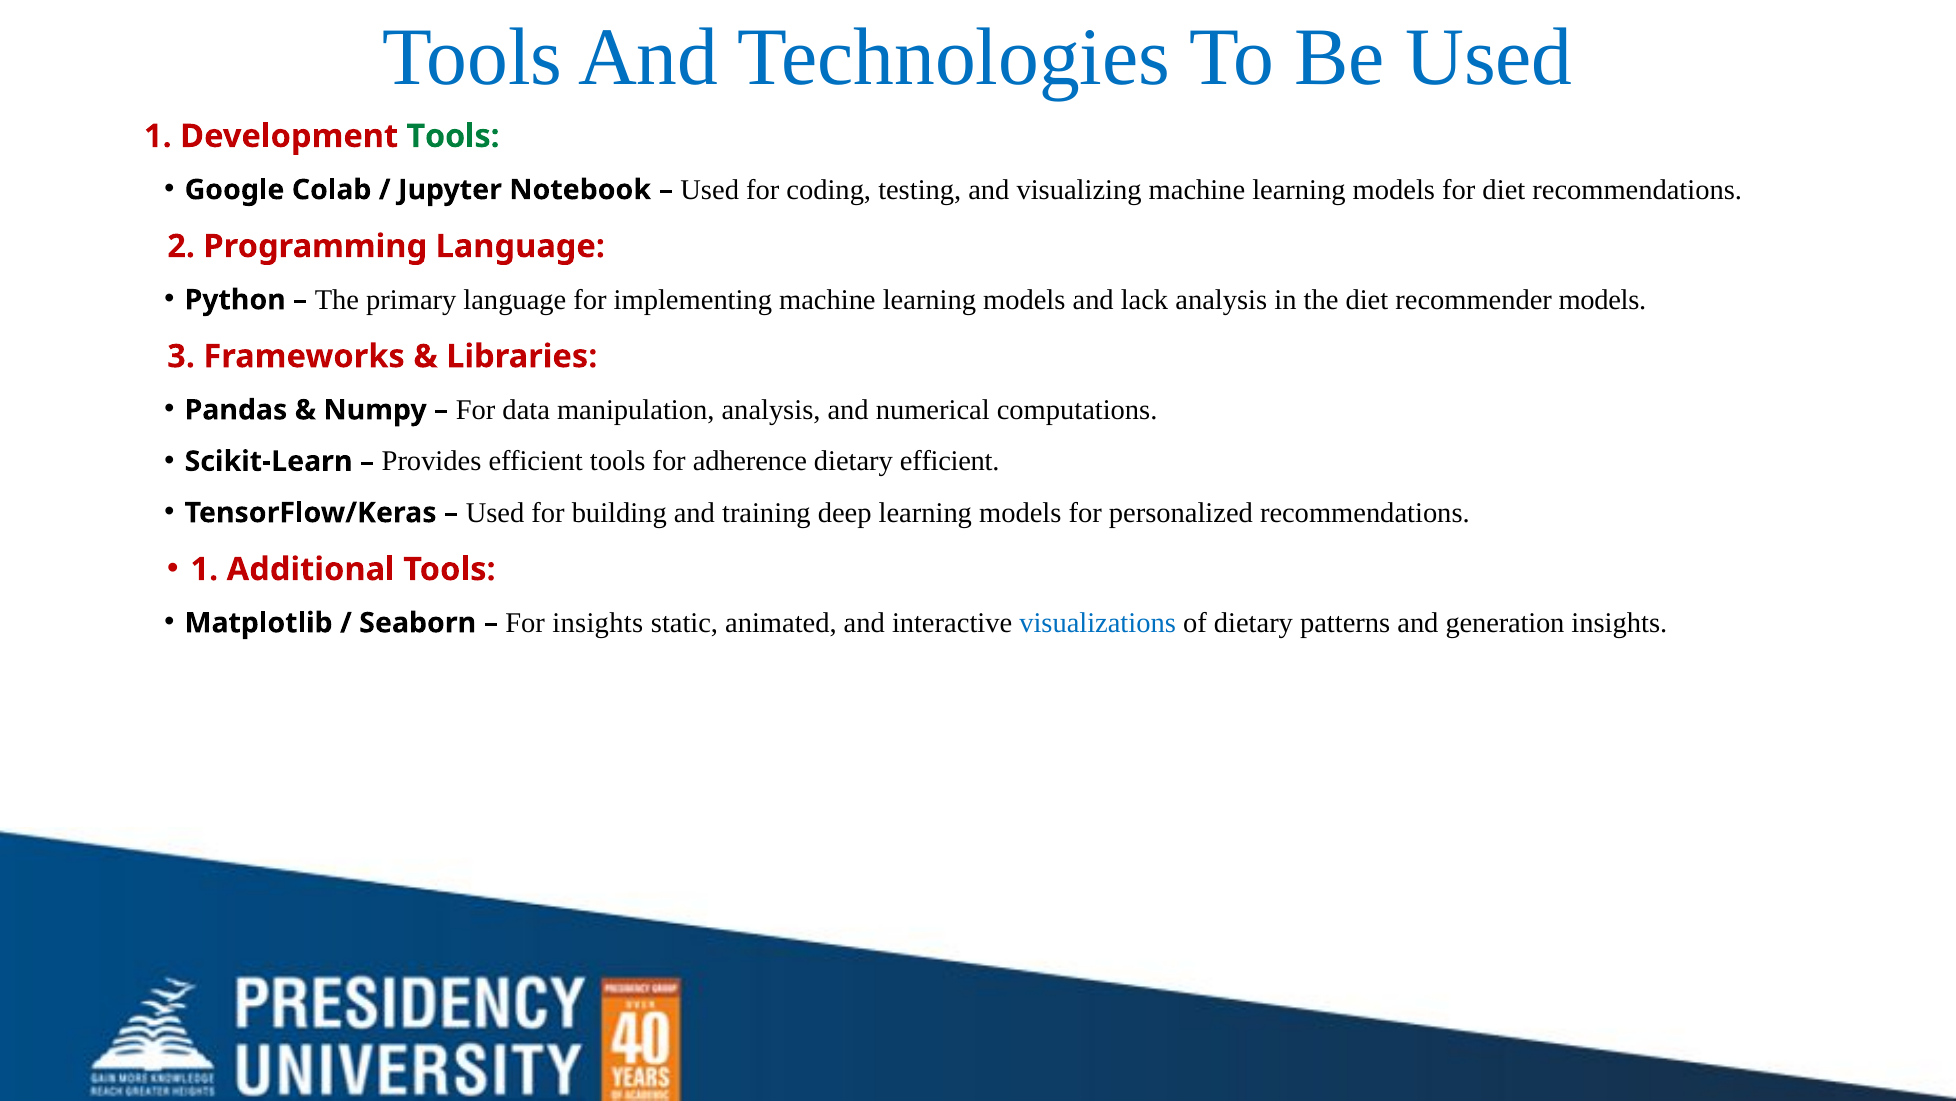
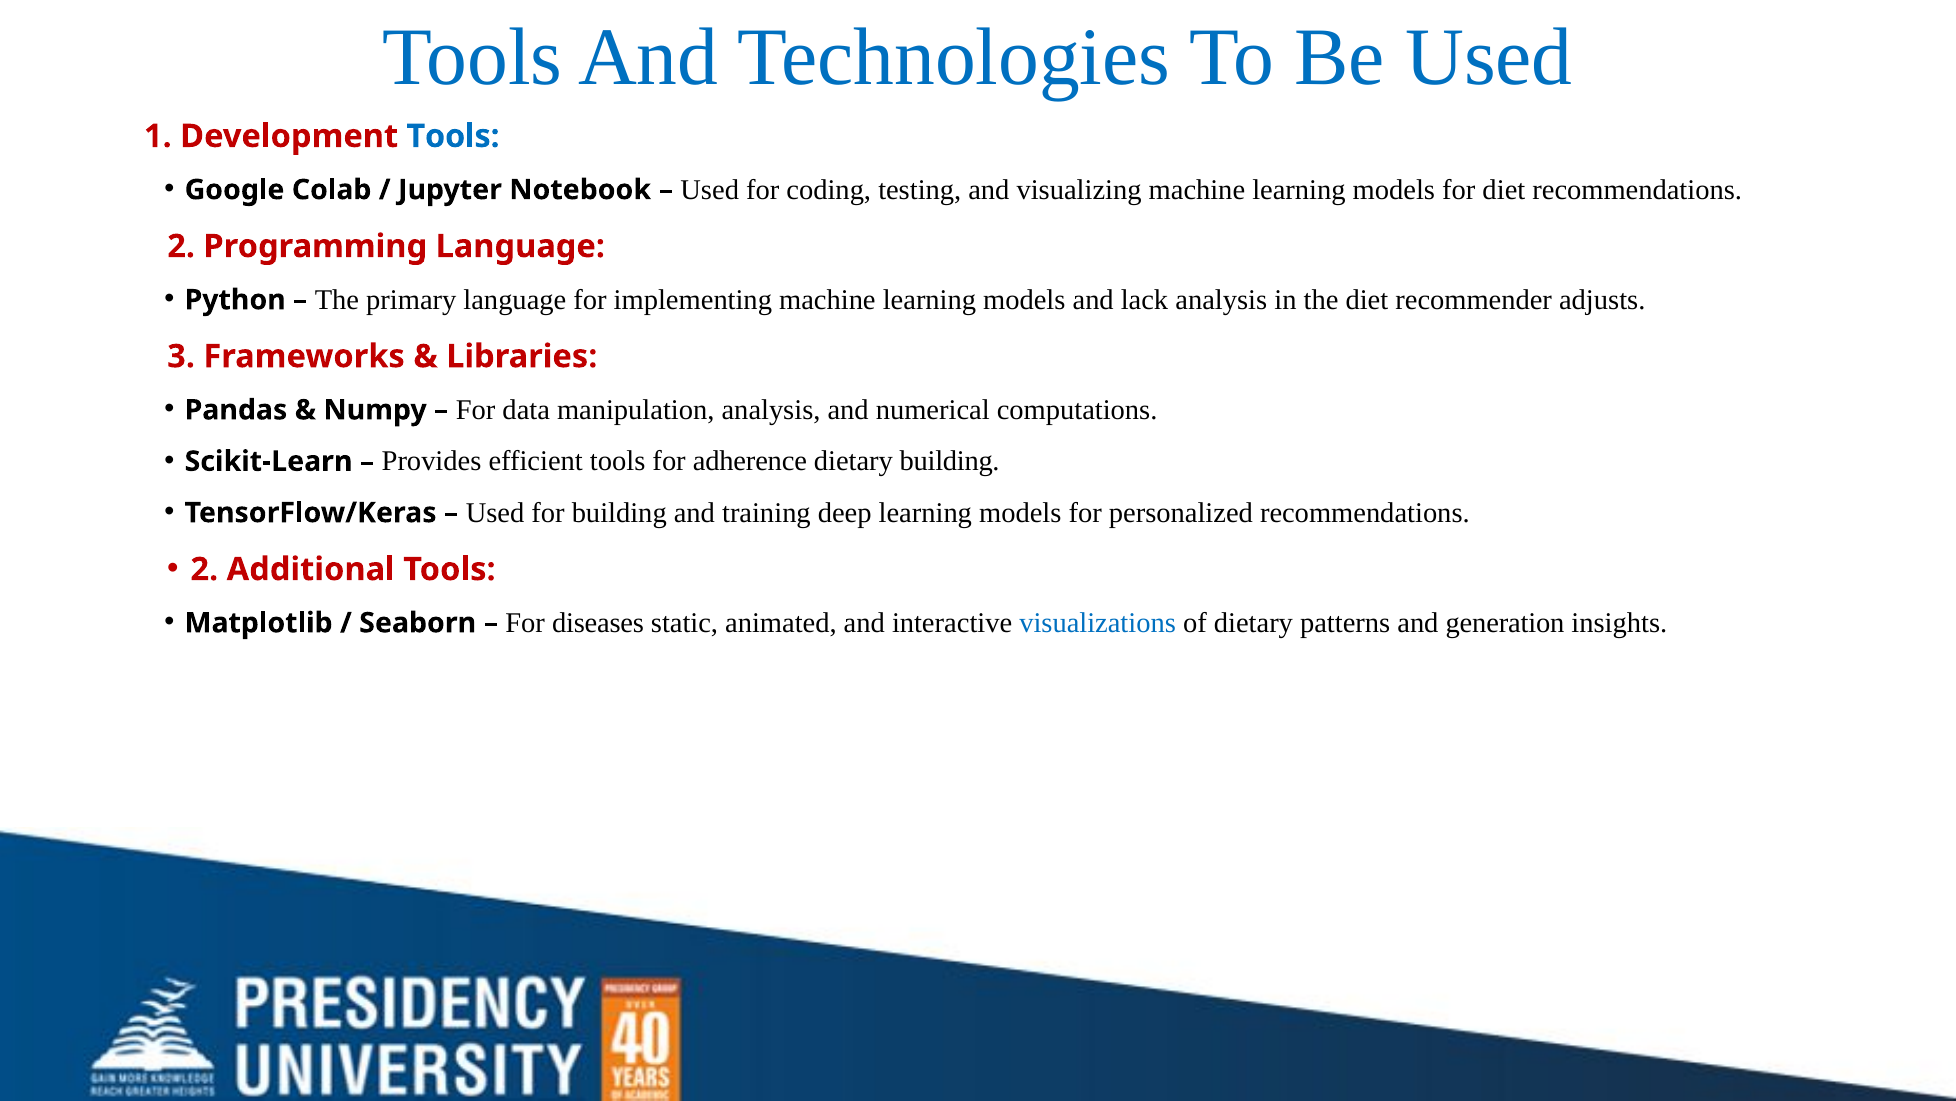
Tools colour: green -> blue (453, 136)
recommender models: models -> adjusts (1602, 300)
dietary efficient: efficient -> building (950, 461)
1: 1 -> 2 (204, 569)
For insights: insights -> diseases (598, 623)
